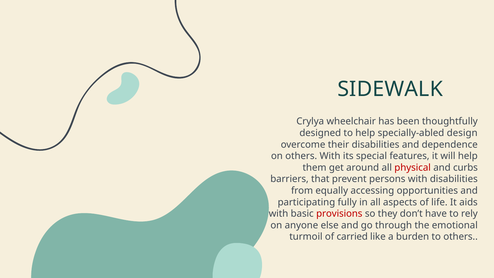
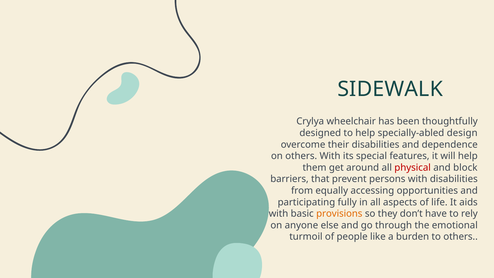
curbs: curbs -> block (465, 168)
provisions colour: red -> orange (339, 214)
carried: carried -> people (352, 237)
